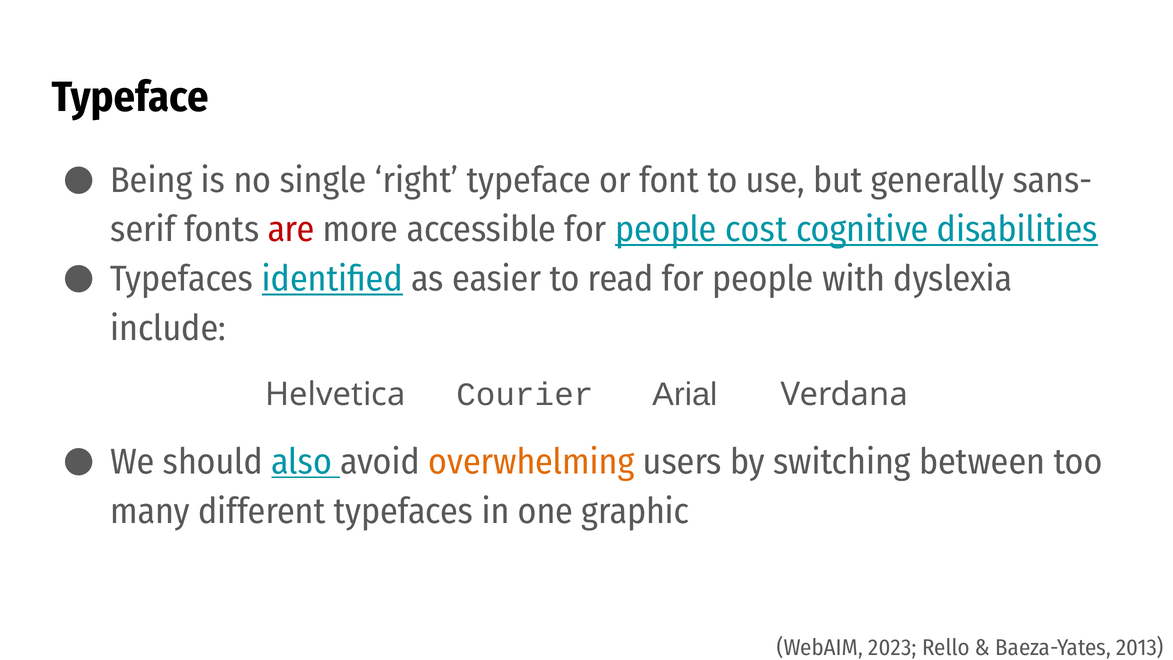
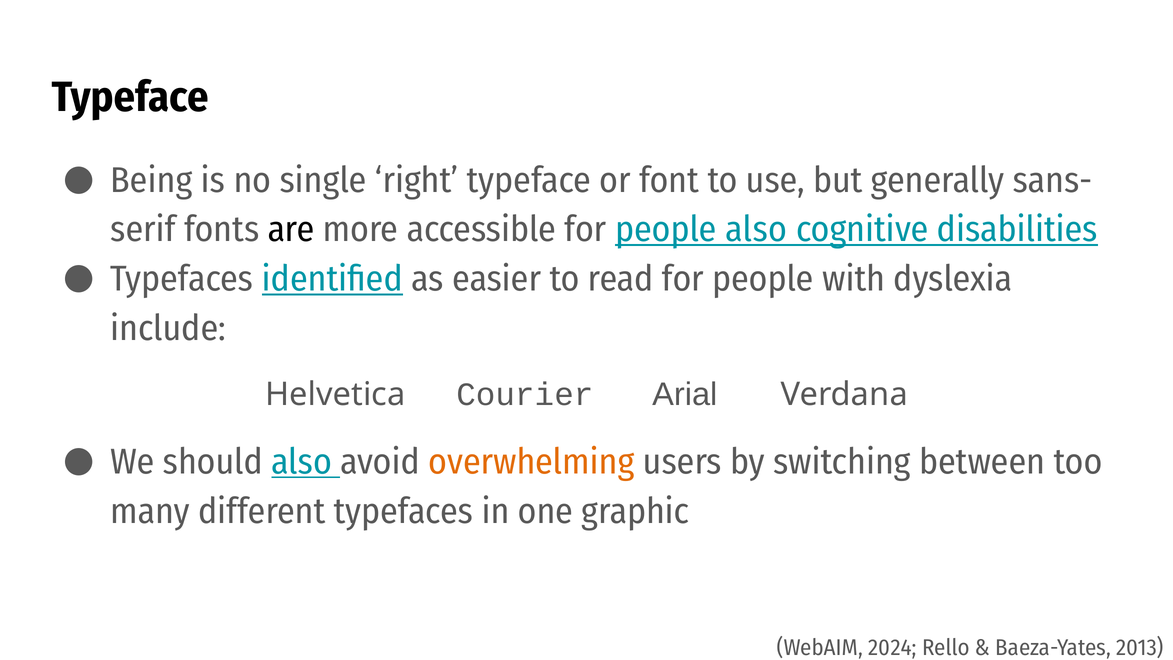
are colour: red -> black (291, 230)
people cost: cost -> also (756, 230)
2023: 2023 -> 2024 (893, 648)
